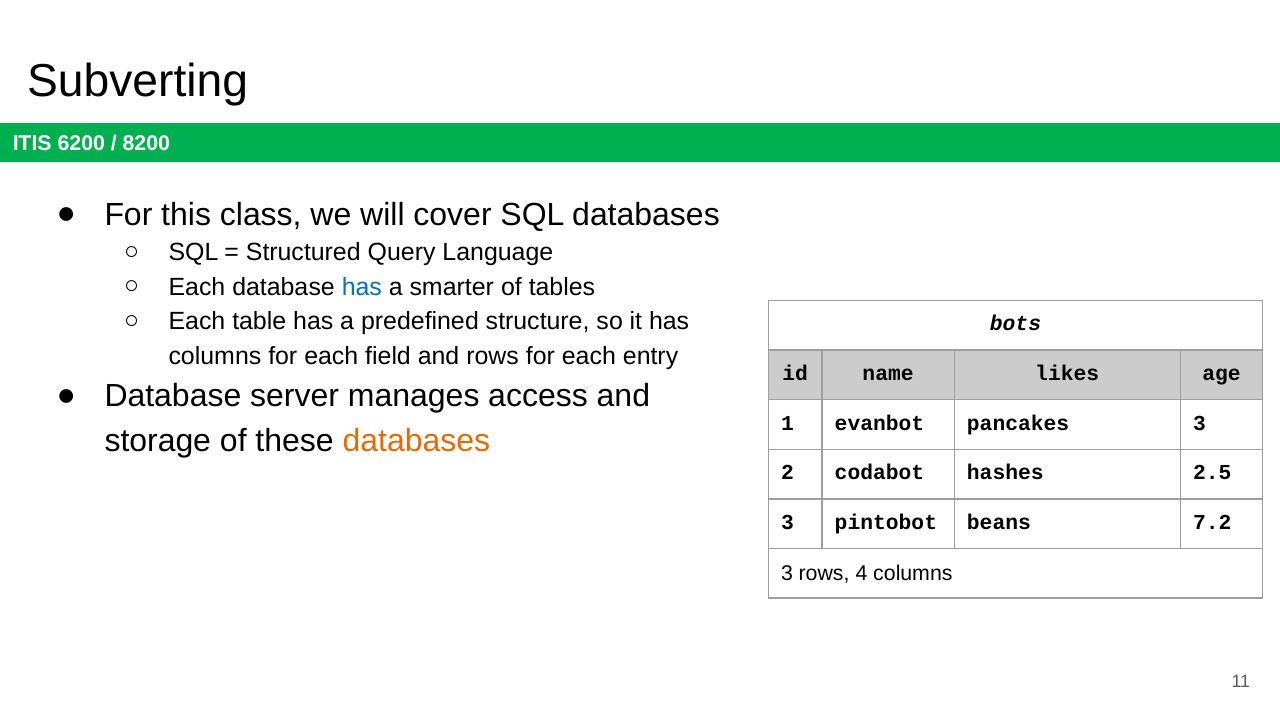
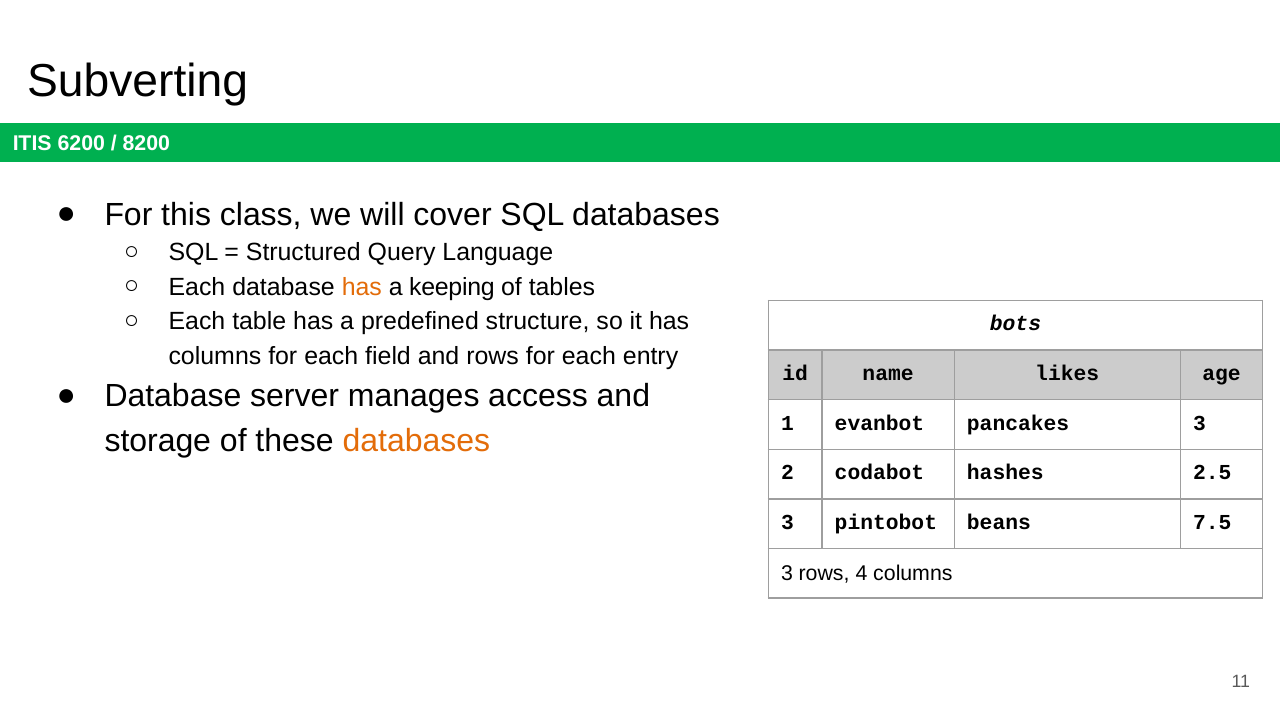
has colour: blue -> orange (362, 287)
smarter: smarter -> keeping (452, 287)
7.2: 7.2 -> 7.5 (1212, 522)
